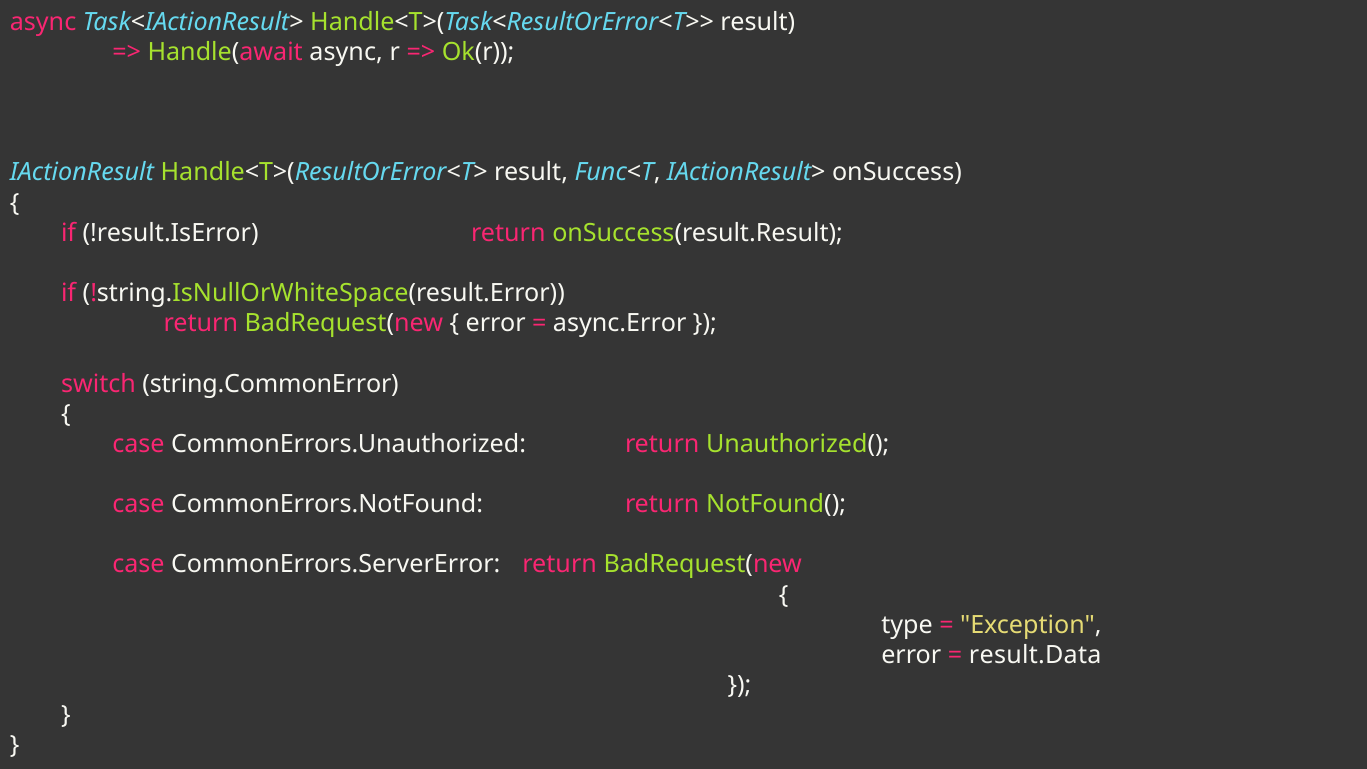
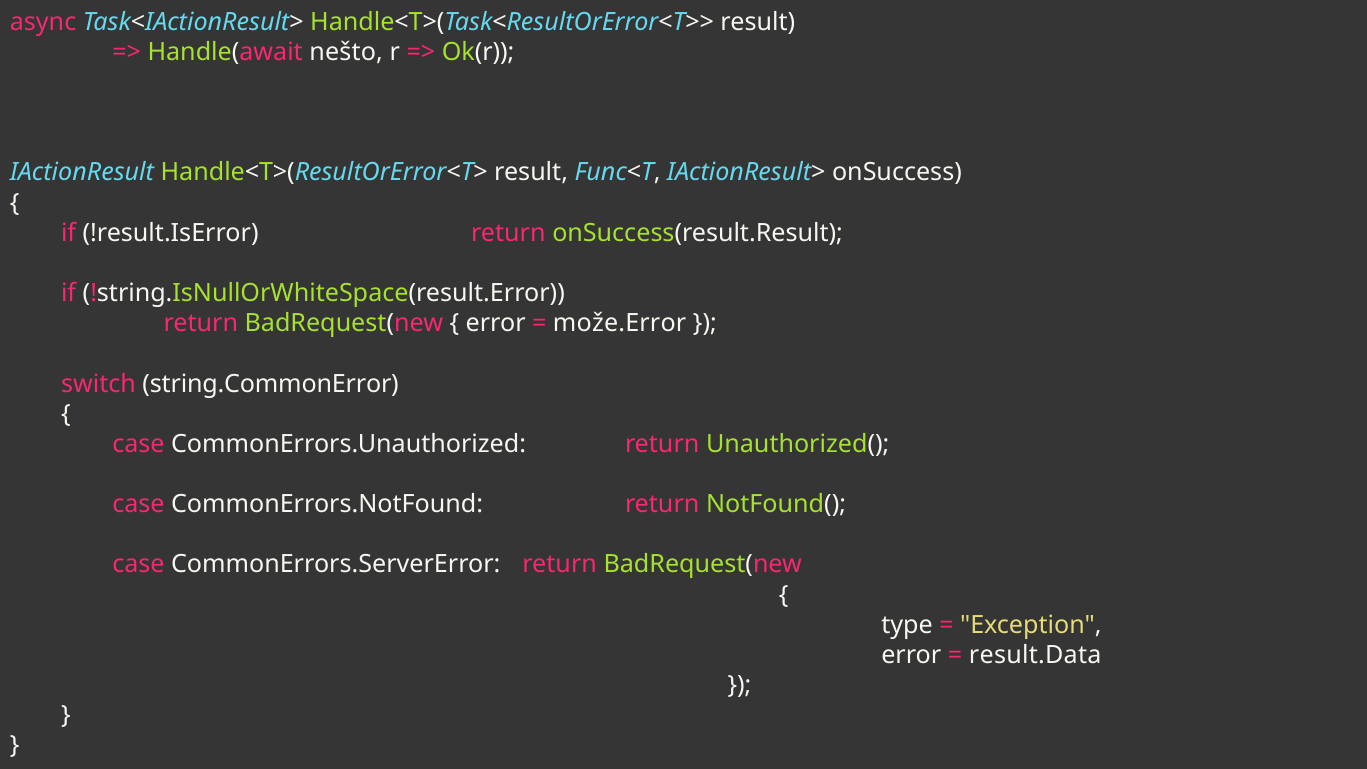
Handle(await async: async -> nešto (346, 52)
async.Error: async.Error -> može.Error (620, 323)
